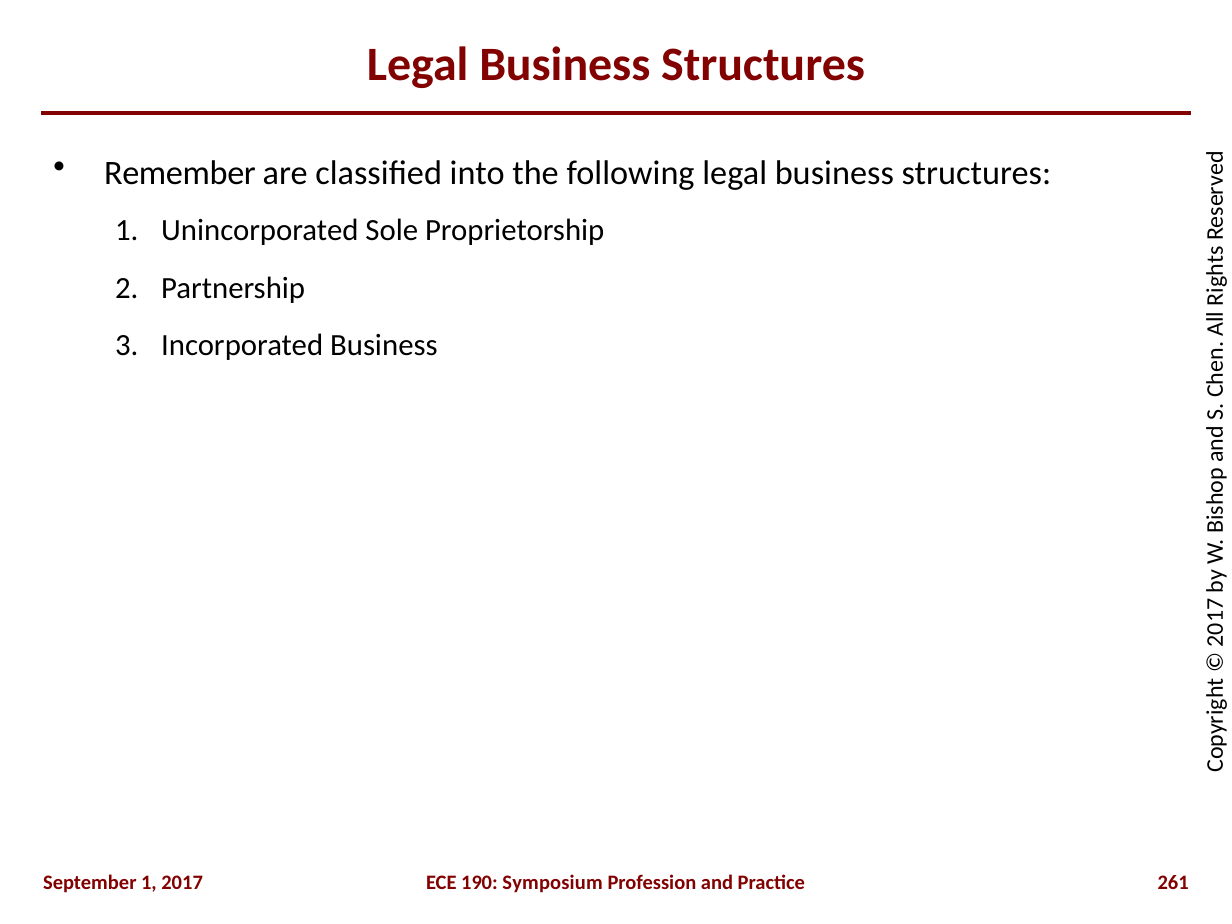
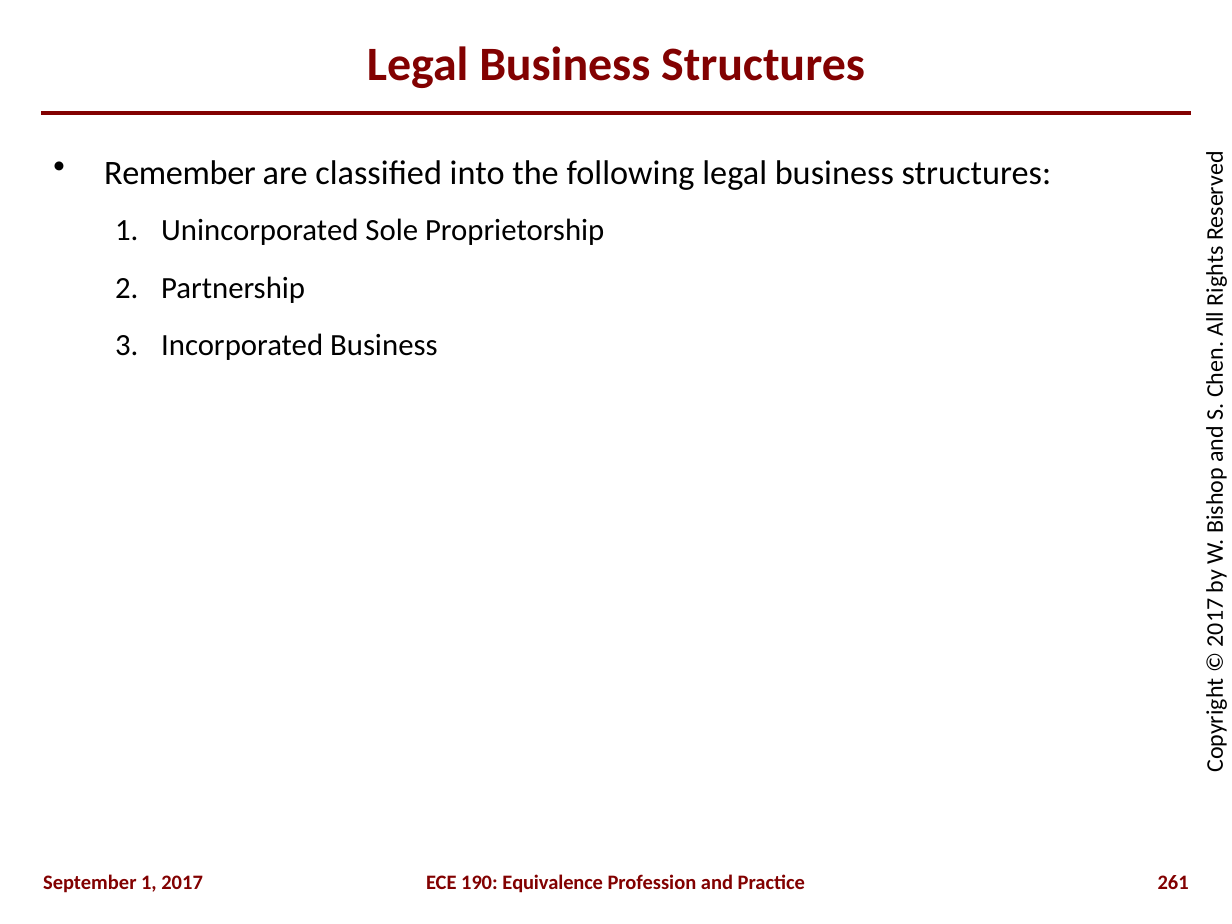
Symposium: Symposium -> Equivalence (553, 882)
